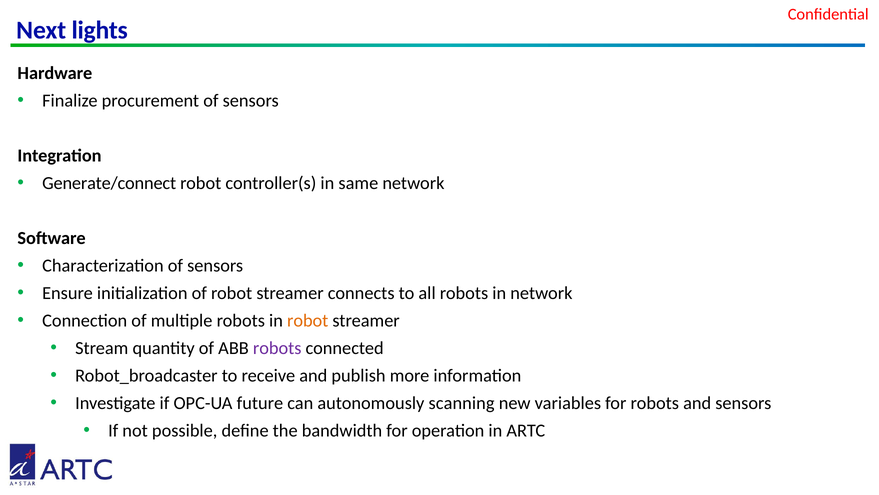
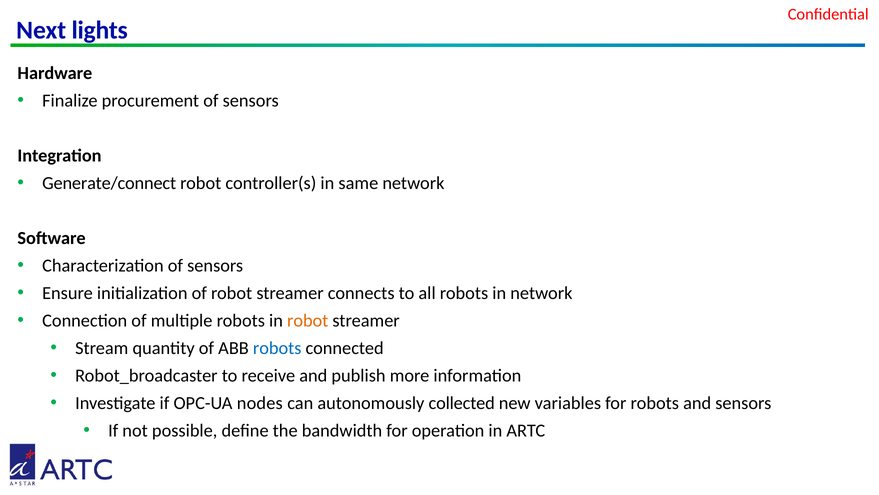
robots colour: purple -> blue (277, 348)
future: future -> nodes (260, 403)
scanning: scanning -> collected (462, 403)
